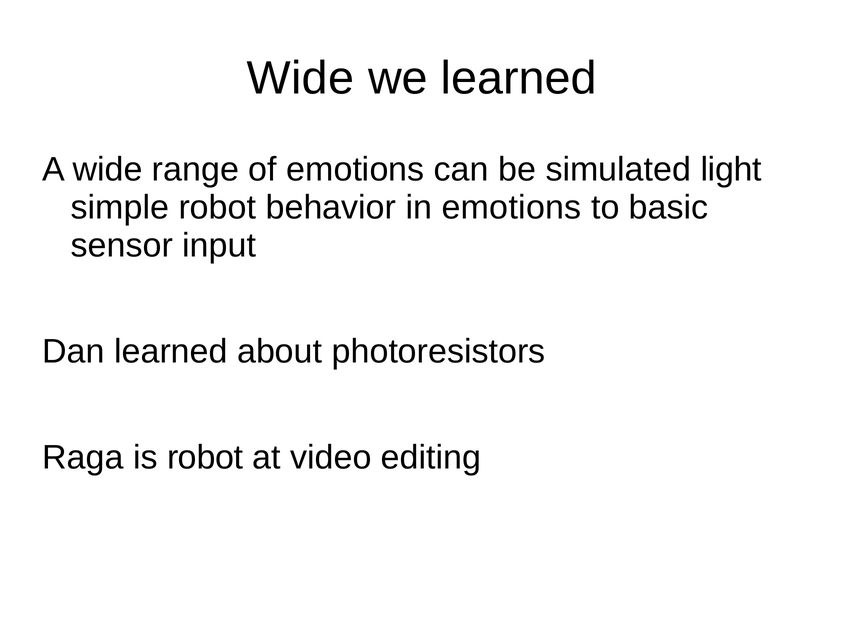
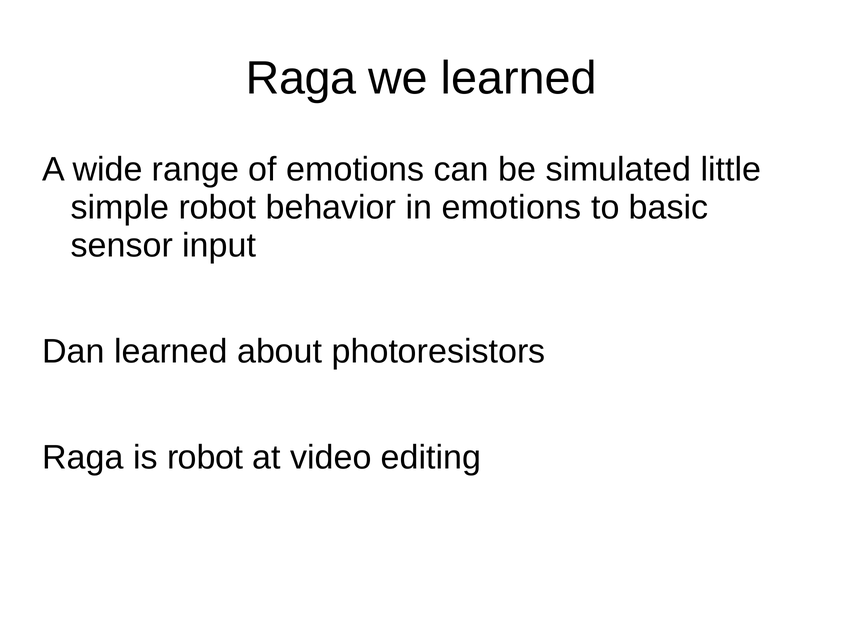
Wide: Wide -> Raga (301, 78)
light: light -> little (731, 170)
